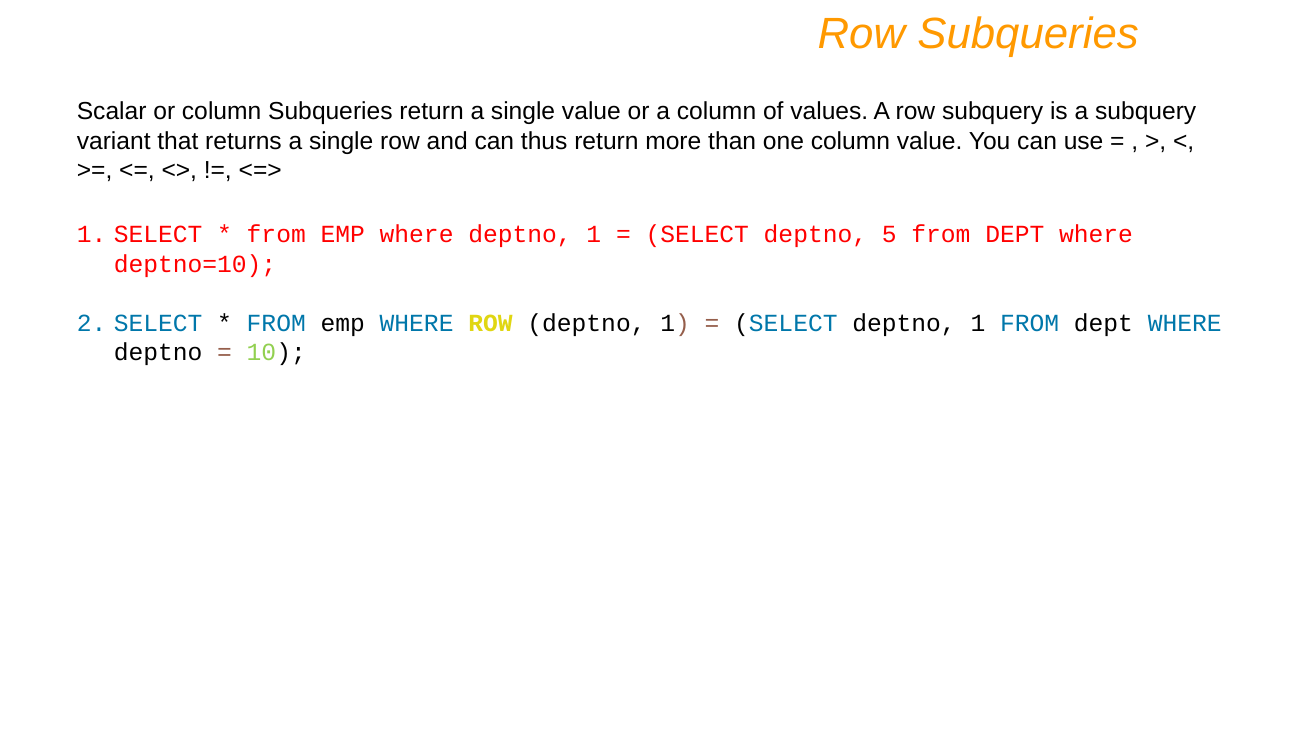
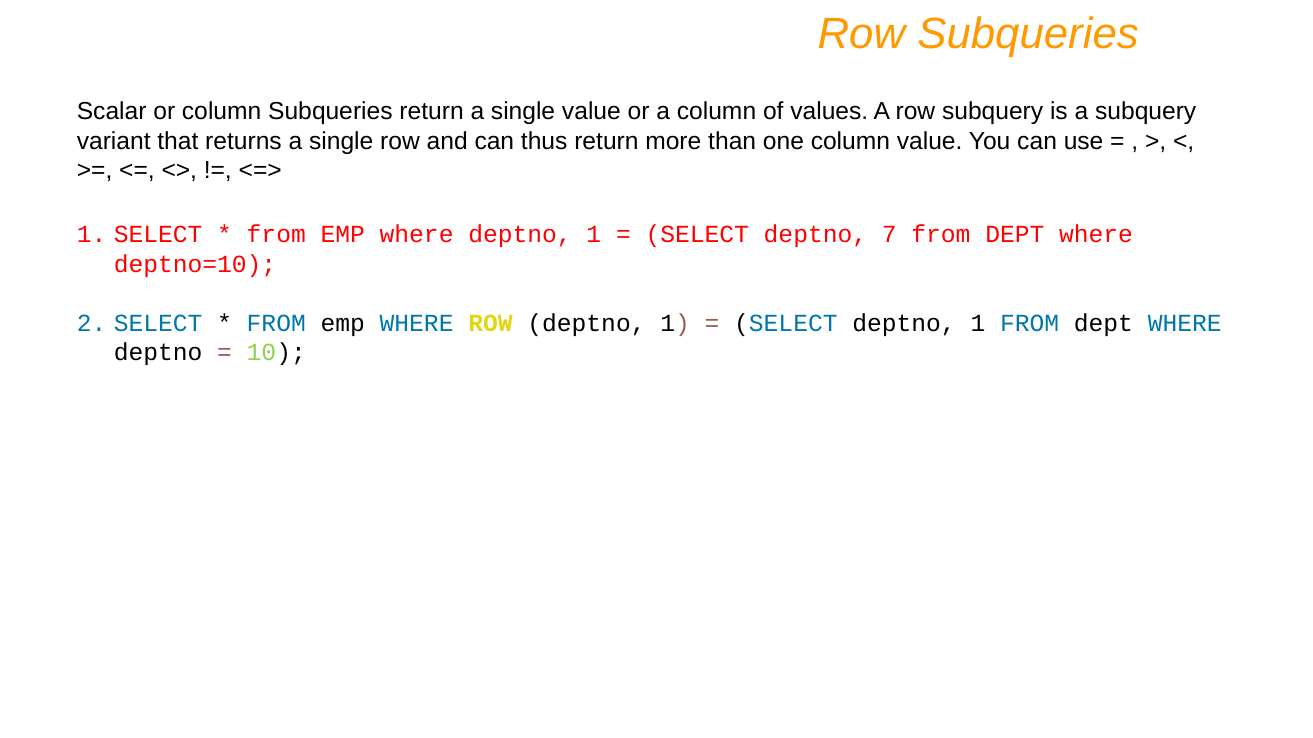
5: 5 -> 7 (889, 235)
